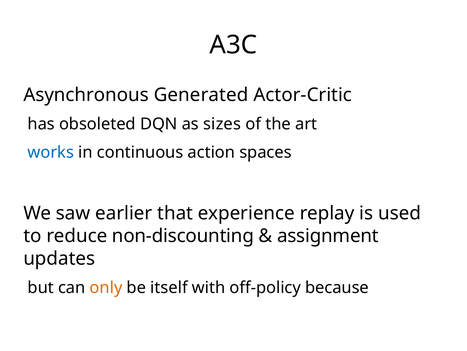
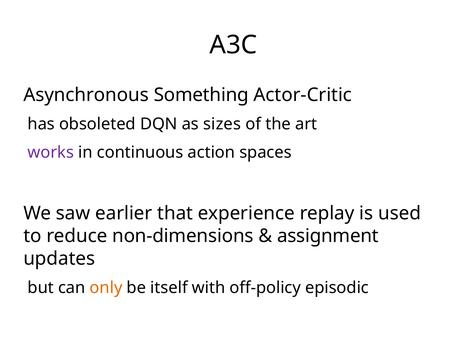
Generated: Generated -> Something (201, 95)
works colour: blue -> purple (51, 152)
non-discounting: non-discounting -> non-dimensions (183, 235)
because: because -> episodic (337, 287)
